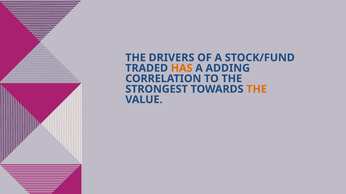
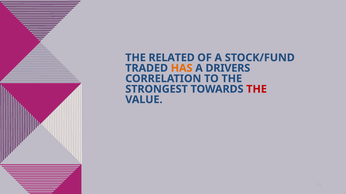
DRIVERS: DRIVERS -> RELATED (172, 58)
ADDING: ADDING -> DRIVERS (228, 68)
THE colour: orange -> red (257, 89)
